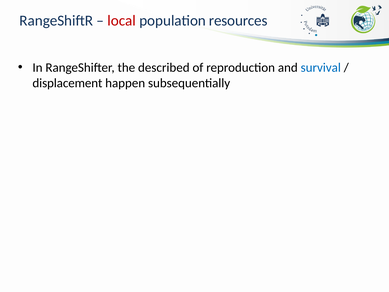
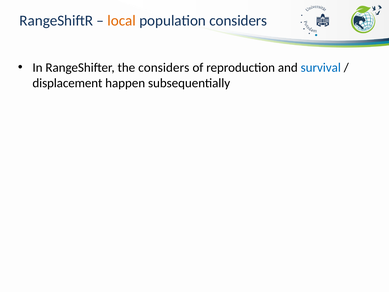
local colour: red -> orange (122, 21)
population resources: resources -> considers (238, 21)
the described: described -> considers (164, 67)
